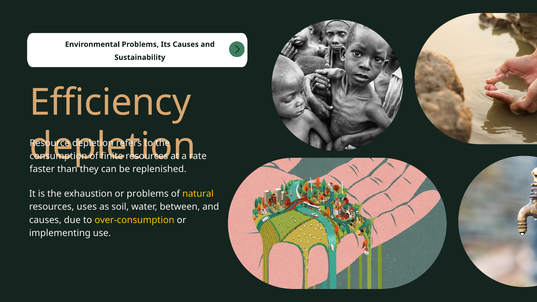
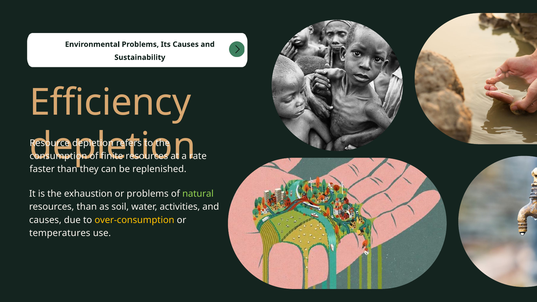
natural colour: yellow -> light green (198, 194)
resources uses: uses -> than (87, 207)
between: between -> activities (180, 207)
implementing: implementing -> temperatures (60, 233)
